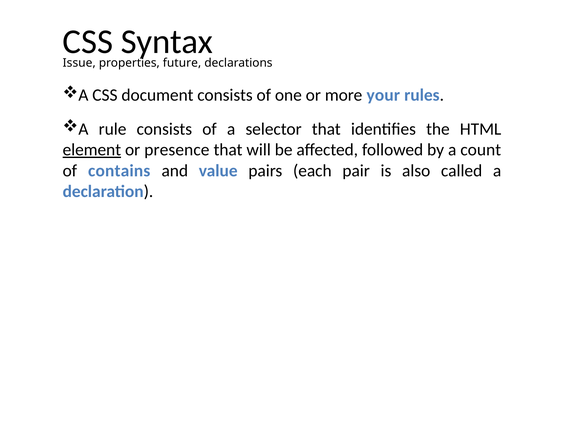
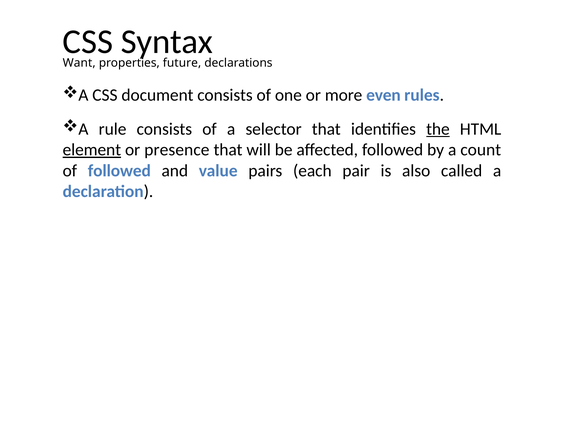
Issue: Issue -> Want (79, 63)
your: your -> even (383, 95)
the underline: none -> present (438, 129)
of contains: contains -> followed (119, 171)
